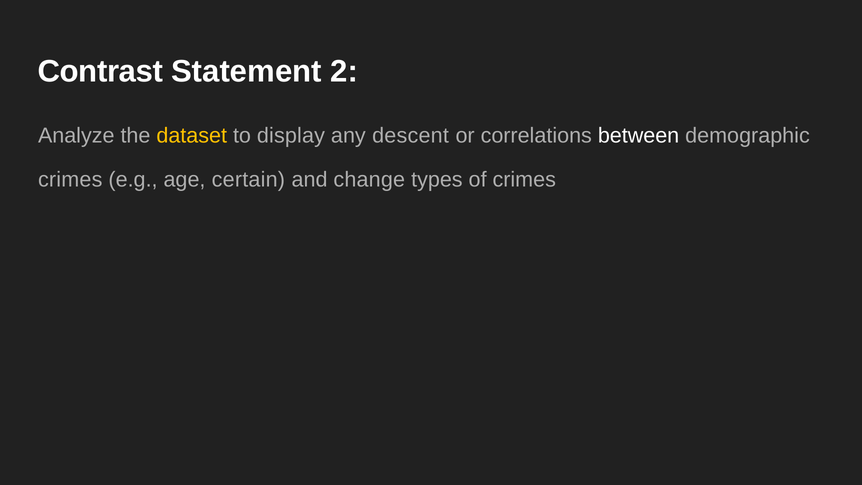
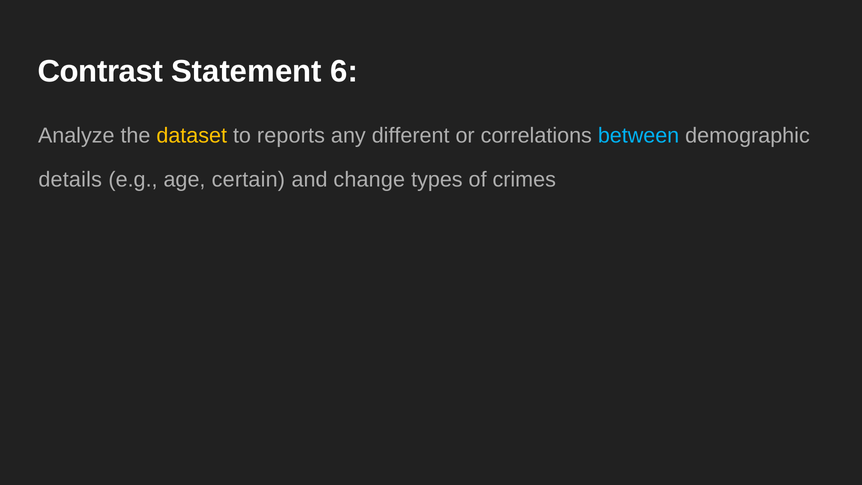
2: 2 -> 6 (344, 71)
display: display -> reports (291, 136)
descent: descent -> different (411, 136)
between colour: white -> light blue (639, 136)
crimes: crimes -> details (70, 180)
